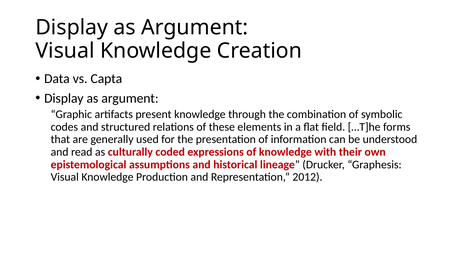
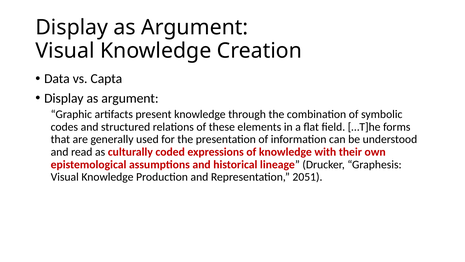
2012: 2012 -> 2051 (307, 177)
